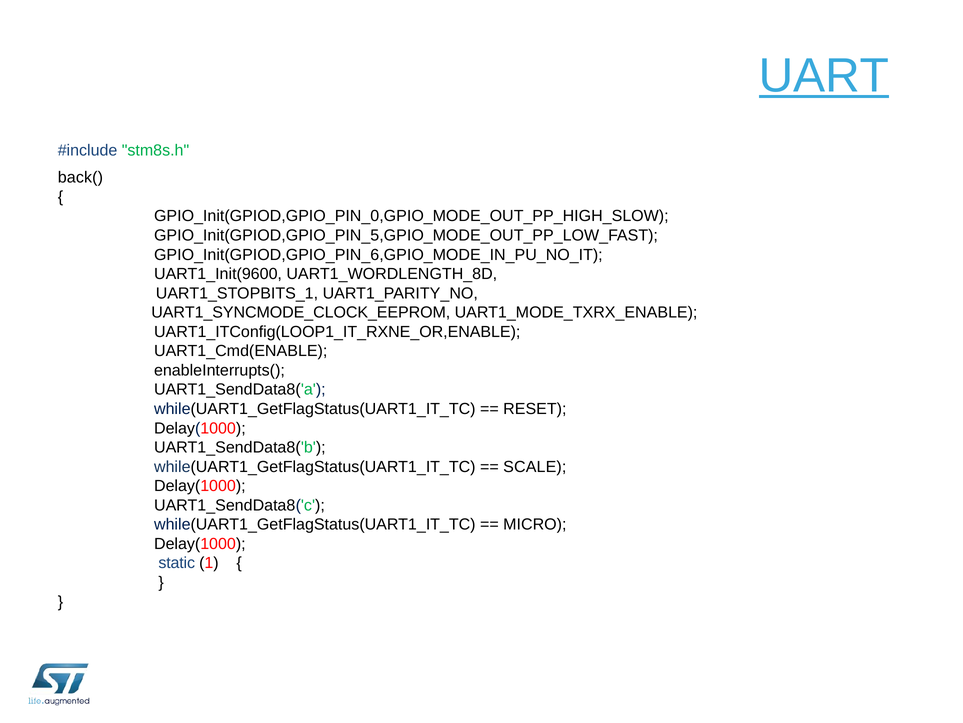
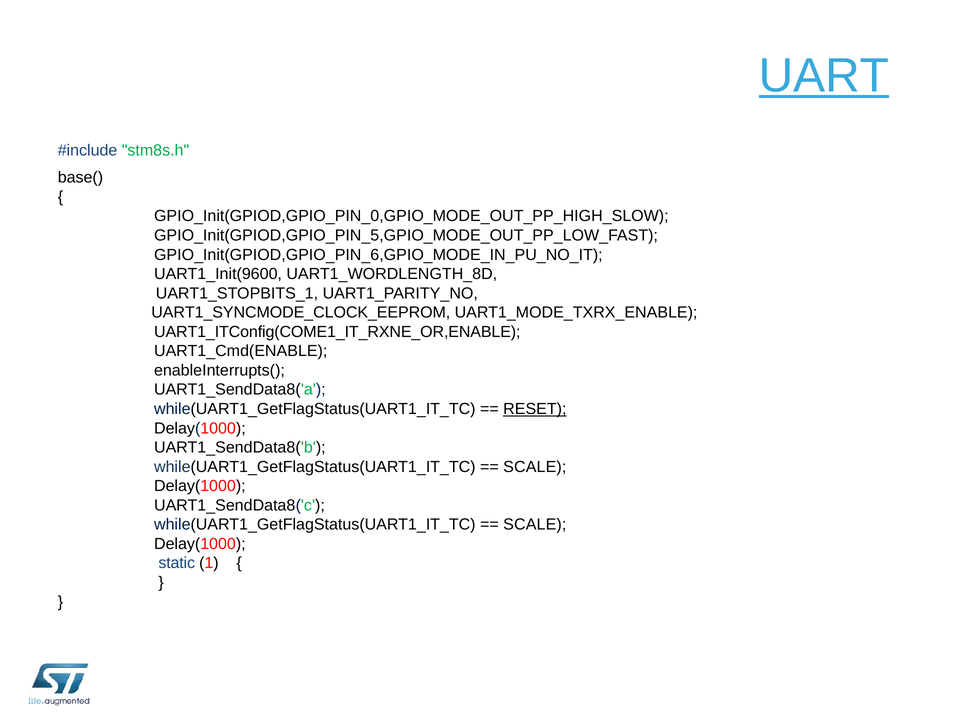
back(: back( -> base( (80, 177)
UART1_ITConfig(LOOP1_IT_RXNE_OR,ENABLE: UART1_ITConfig(LOOP1_IT_RXNE_OR,ENABLE -> UART1_ITConfig(COME1_IT_RXNE_OR,ENABLE (337, 331)
RESET underline: none -> present (535, 409)
MICRO: MICRO -> SCALE (535, 524)
